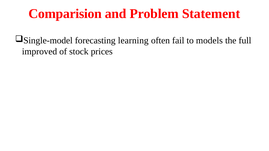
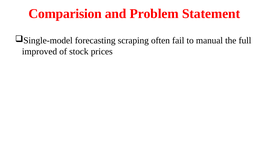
learning: learning -> scraping (133, 41)
models: models -> manual (209, 41)
